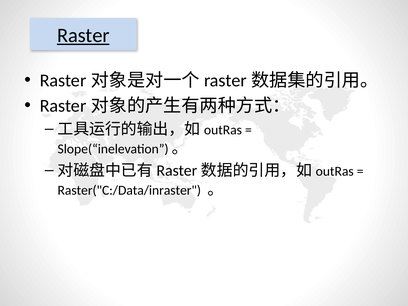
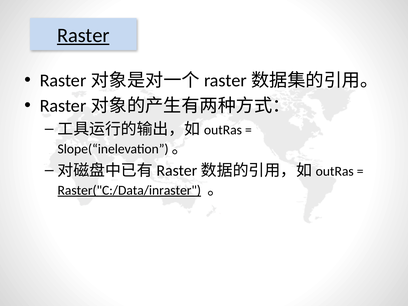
Raster("C:/Data/inraster underline: none -> present (129, 190)
